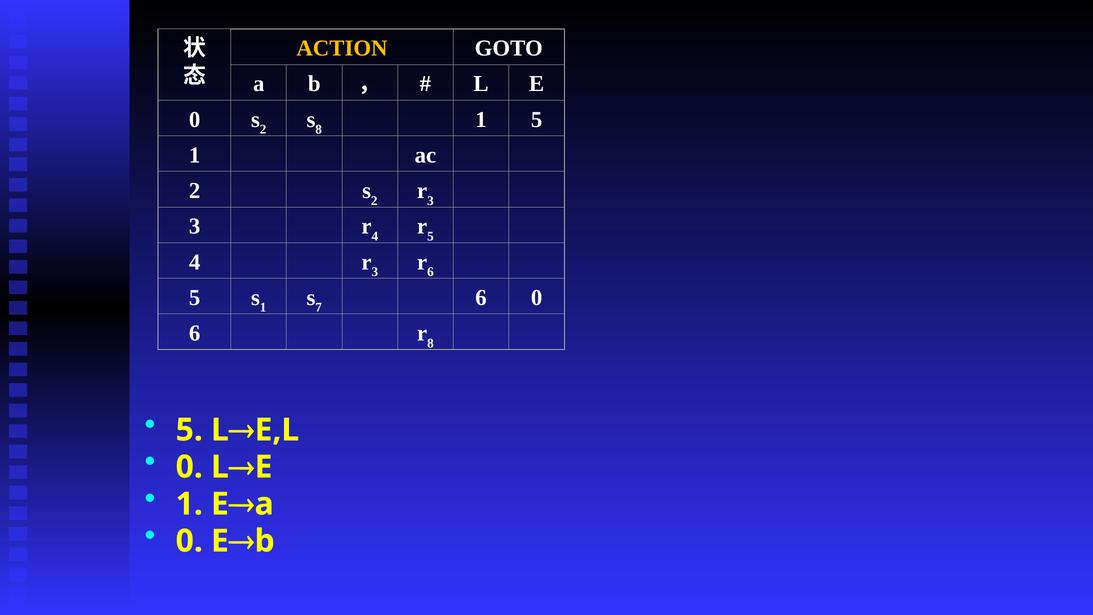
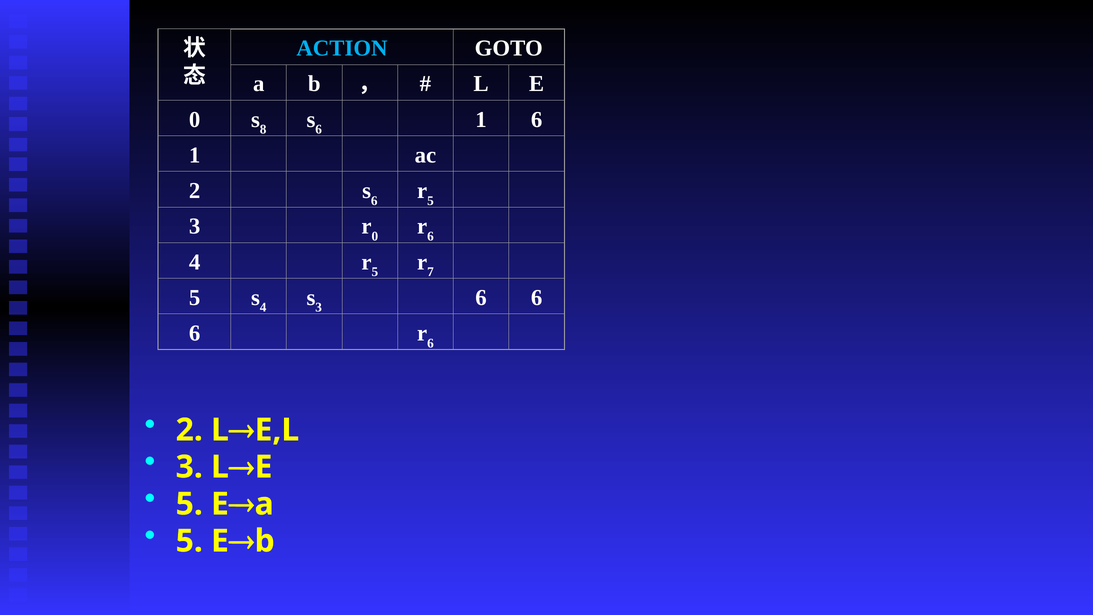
ACTION colour: yellow -> light blue (342, 48)
2: 2 -> 8 (263, 130)
8: 8 -> 6 (319, 130)
1 5: 5 -> 6 (537, 120)
2: 2 -> 6 (374, 201)
3: 3 -> 5 (430, 201)
4: 4 -> 0 (375, 236)
5: 5 -> 6 (430, 236)
3: 3 -> 5 (375, 272)
6: 6 -> 7 (430, 272)
1: 1 -> 4 (263, 307)
7: 7 -> 3 (319, 307)
0: 0 -> 6 (537, 297)
8: 8 -> 6 (430, 343)
5: 5 -> 2 (189, 430)
0: 0 -> 3 (189, 467)
1: 1 -> 5 (189, 504)
0: 0 -> 5 (189, 541)
